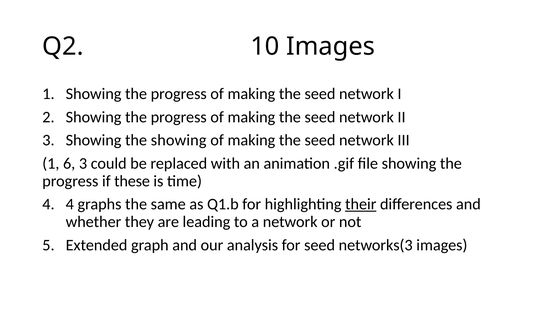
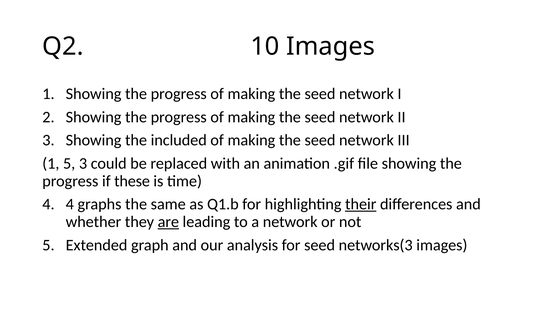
the showing: showing -> included (179, 140)
1 6: 6 -> 5 (69, 164)
are underline: none -> present (168, 222)
